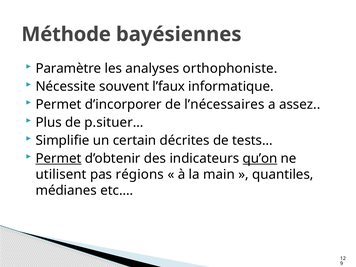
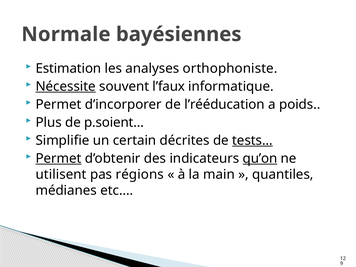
Méthode: Méthode -> Normale (66, 34)
Paramètre: Paramètre -> Estimation (68, 68)
Nécessite underline: none -> present (66, 86)
l’nécessaires: l’nécessaires -> l’rééducation (225, 104)
assez: assez -> poids (300, 104)
p.situer…: p.situer… -> p.soient… (114, 122)
tests… underline: none -> present (252, 140)
